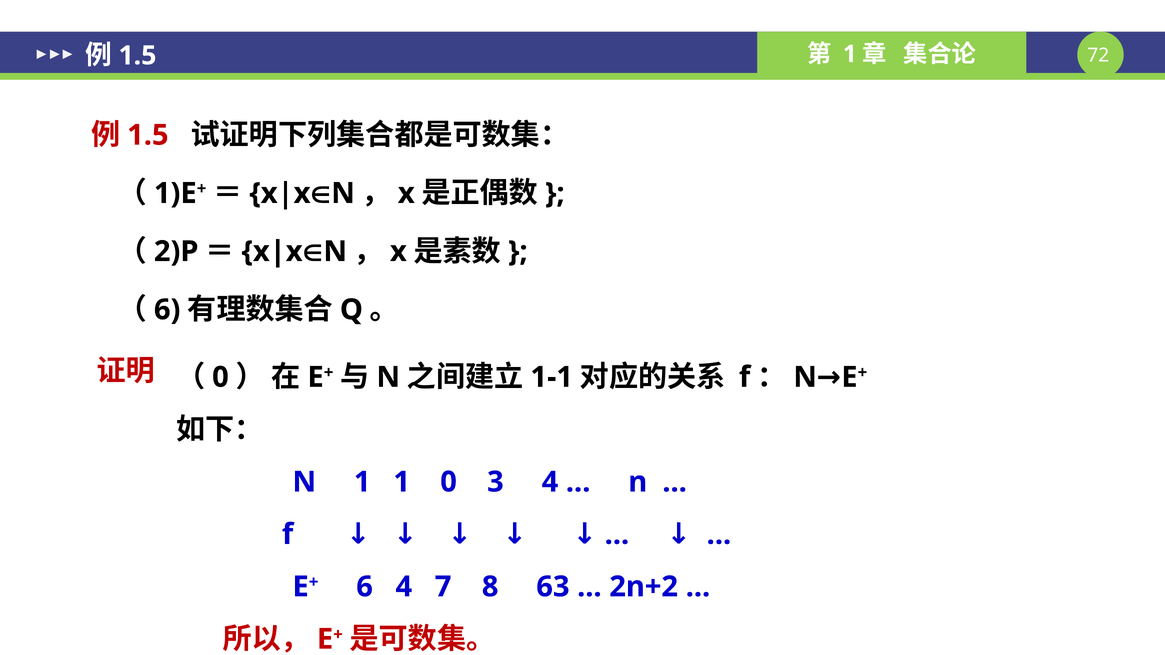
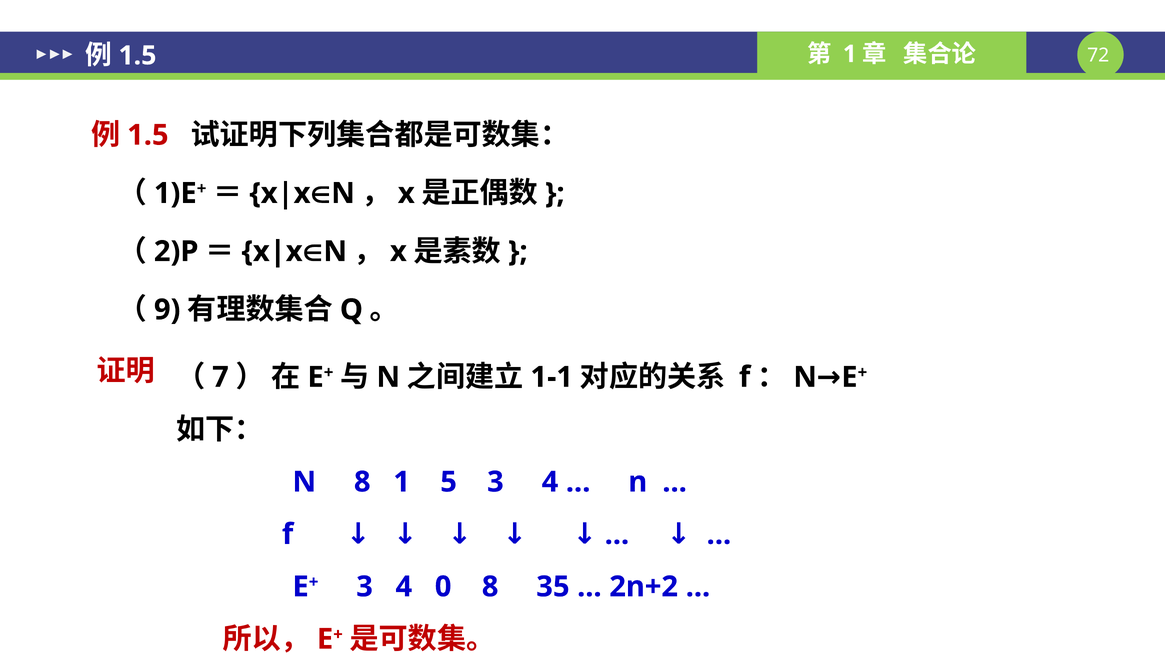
6: 6 -> 9 (167, 310)
0: 0 -> 7 (220, 377)
N 1: 1 -> 8 (362, 482)
1 0: 0 -> 5 (449, 482)
6: 6 -> 3 (365, 587)
7: 7 -> 0 (443, 587)
63: 63 -> 35 (553, 587)
